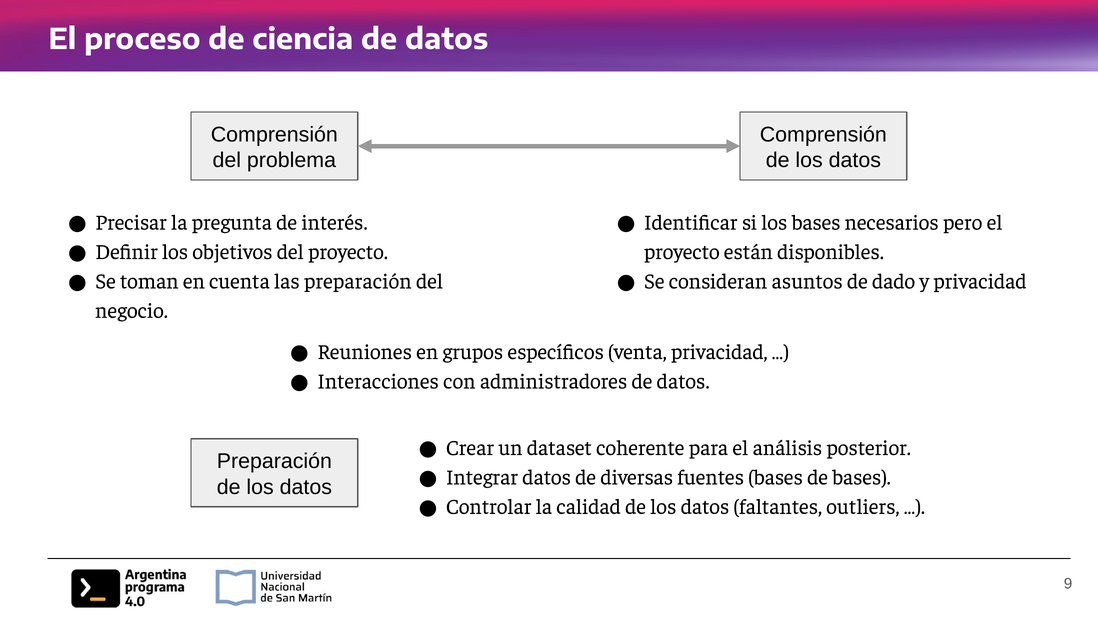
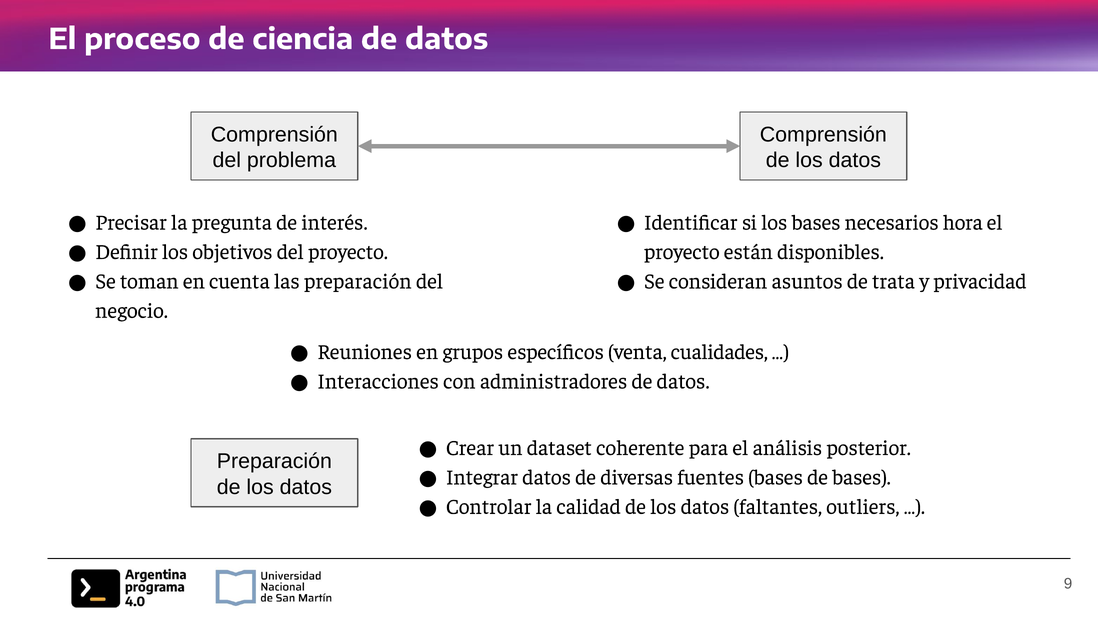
pero: pero -> hora (963, 223)
dado: dado -> trata (894, 282)
venta privacidad: privacidad -> cualidades (719, 352)
